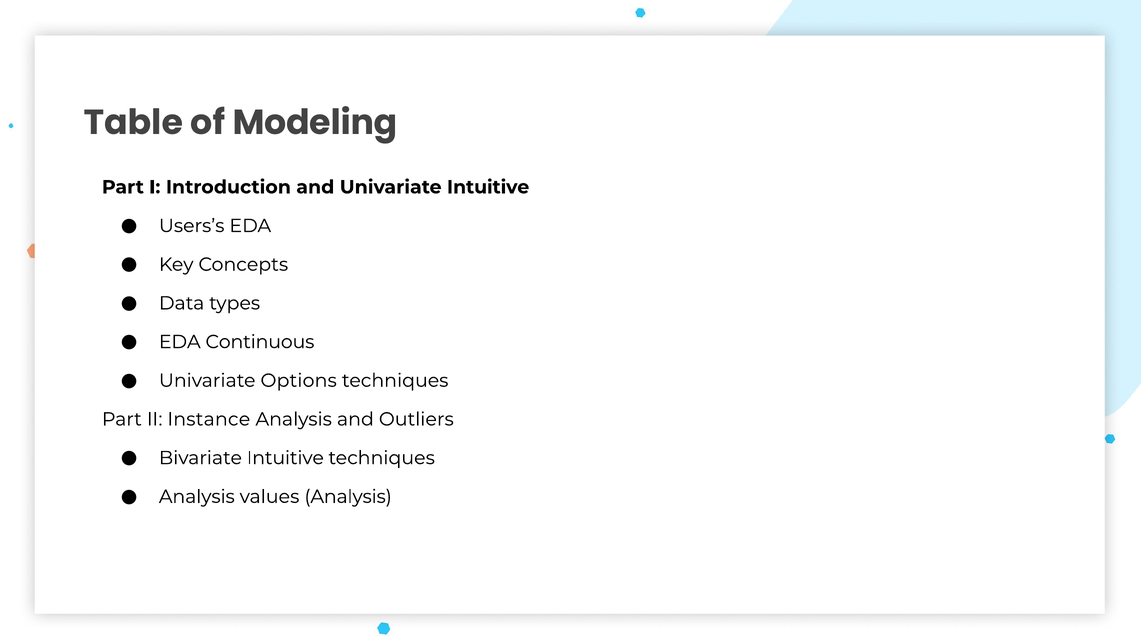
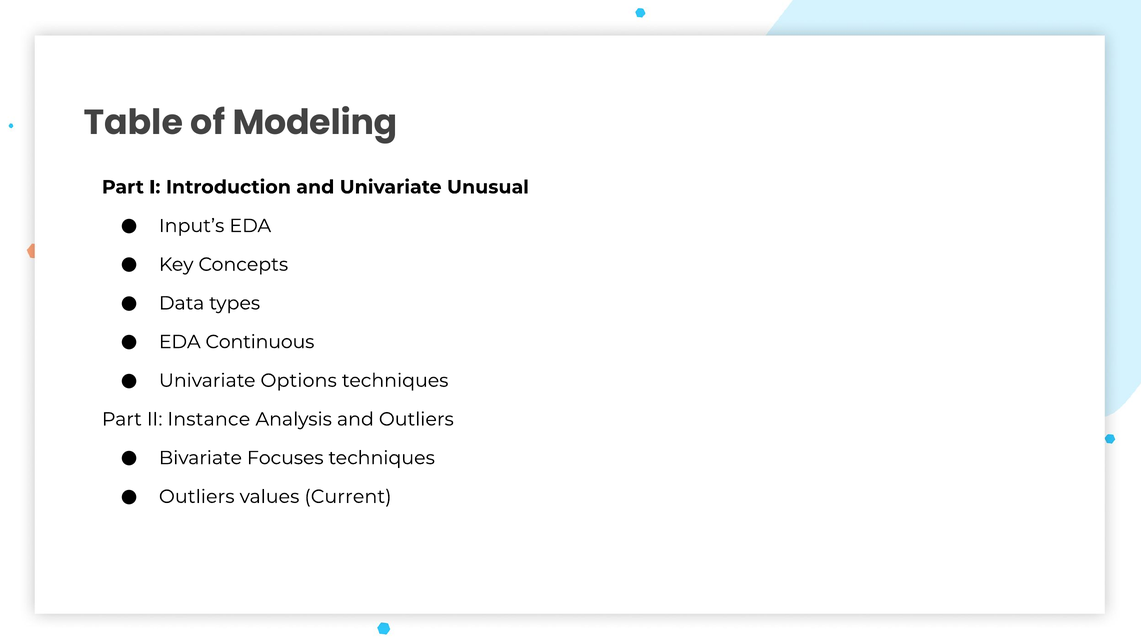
Univariate Intuitive: Intuitive -> Unusual (488, 187)
Users’s: Users’s -> Input’s (192, 226)
Bivariate Intuitive: Intuitive -> Focuses (285, 458)
Analysis: Analysis -> Outliers (197, 496)
values Analysis: Analysis -> Current (348, 496)
